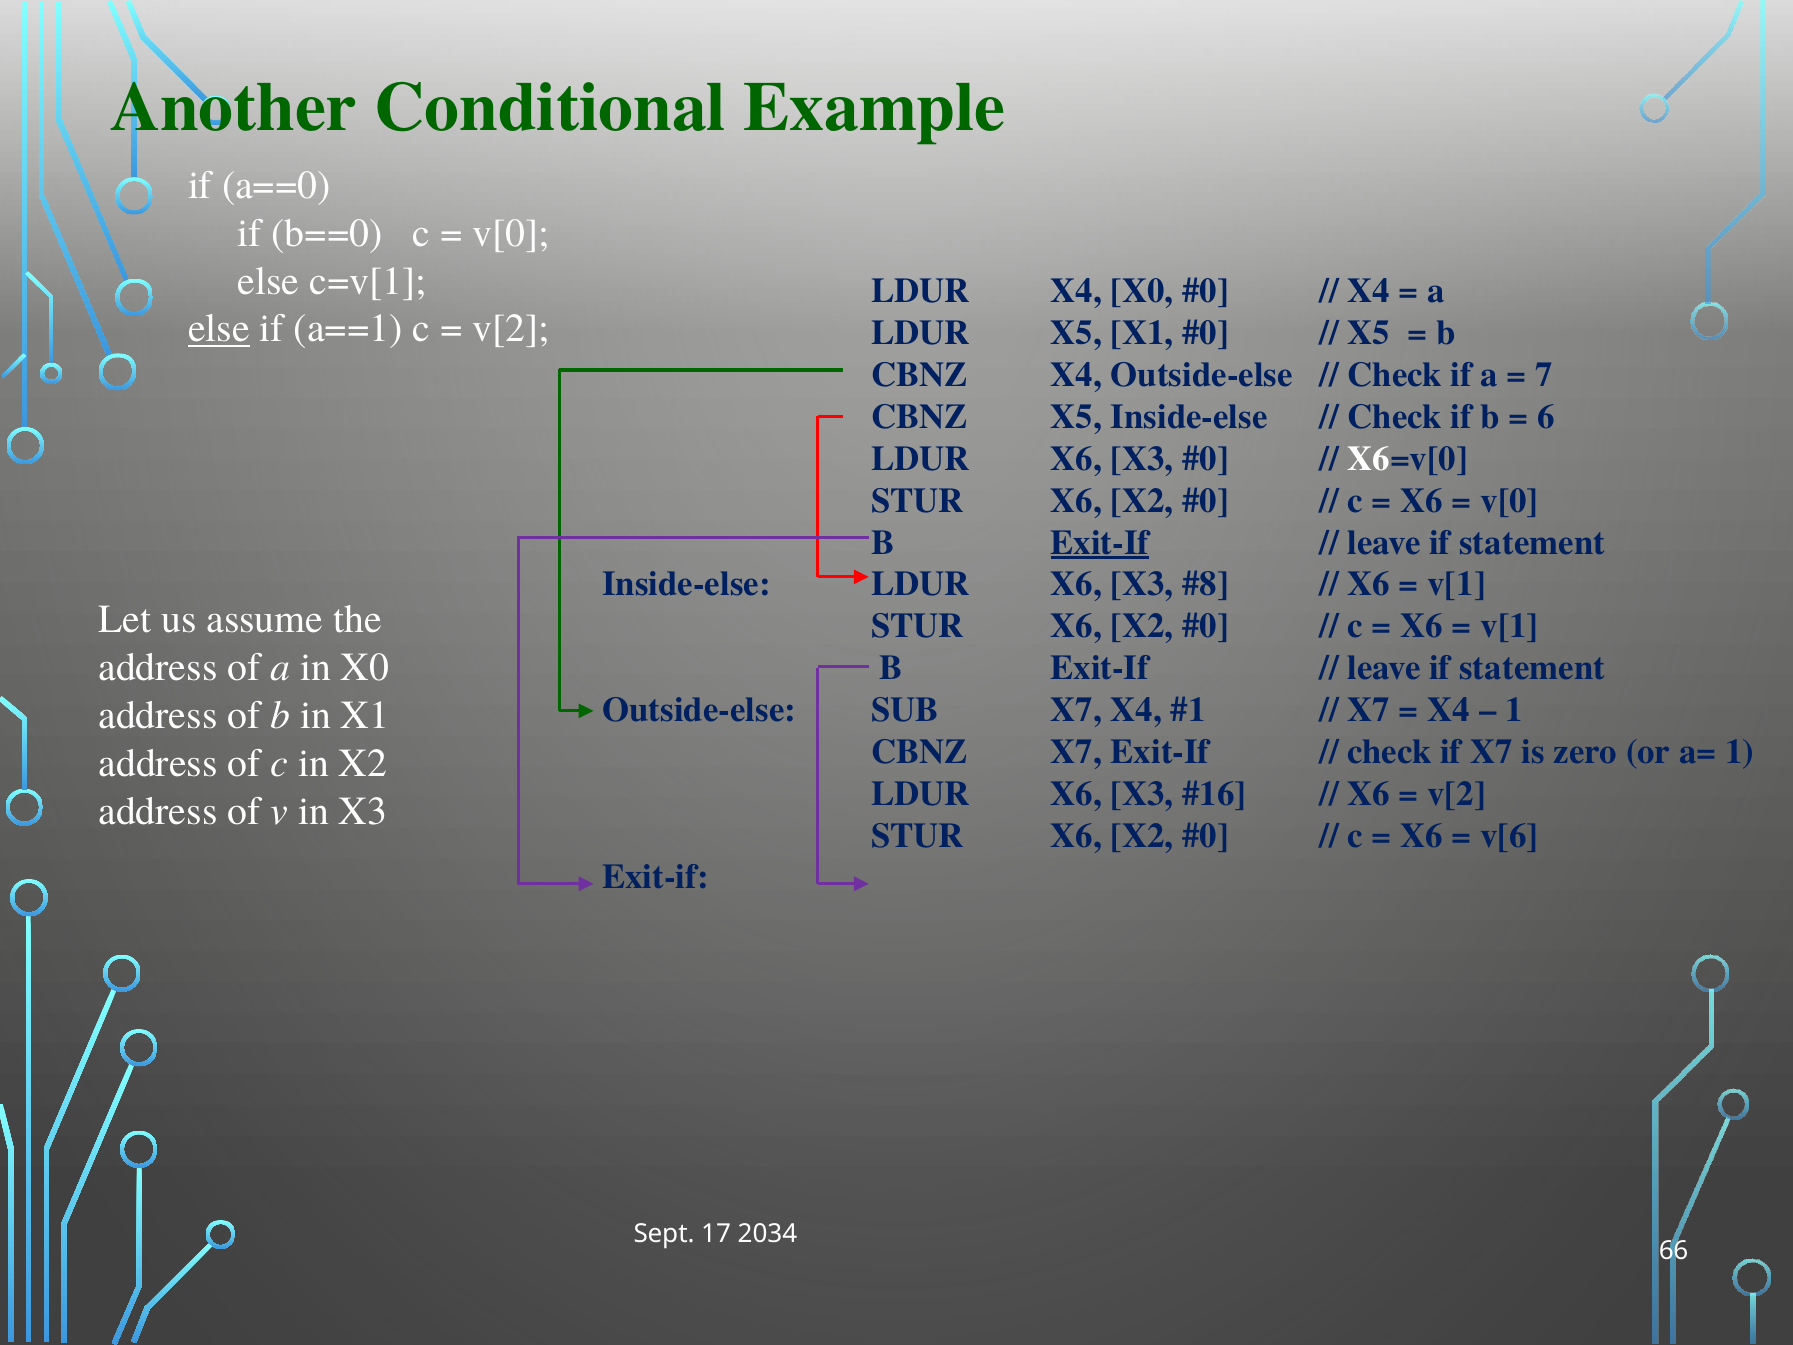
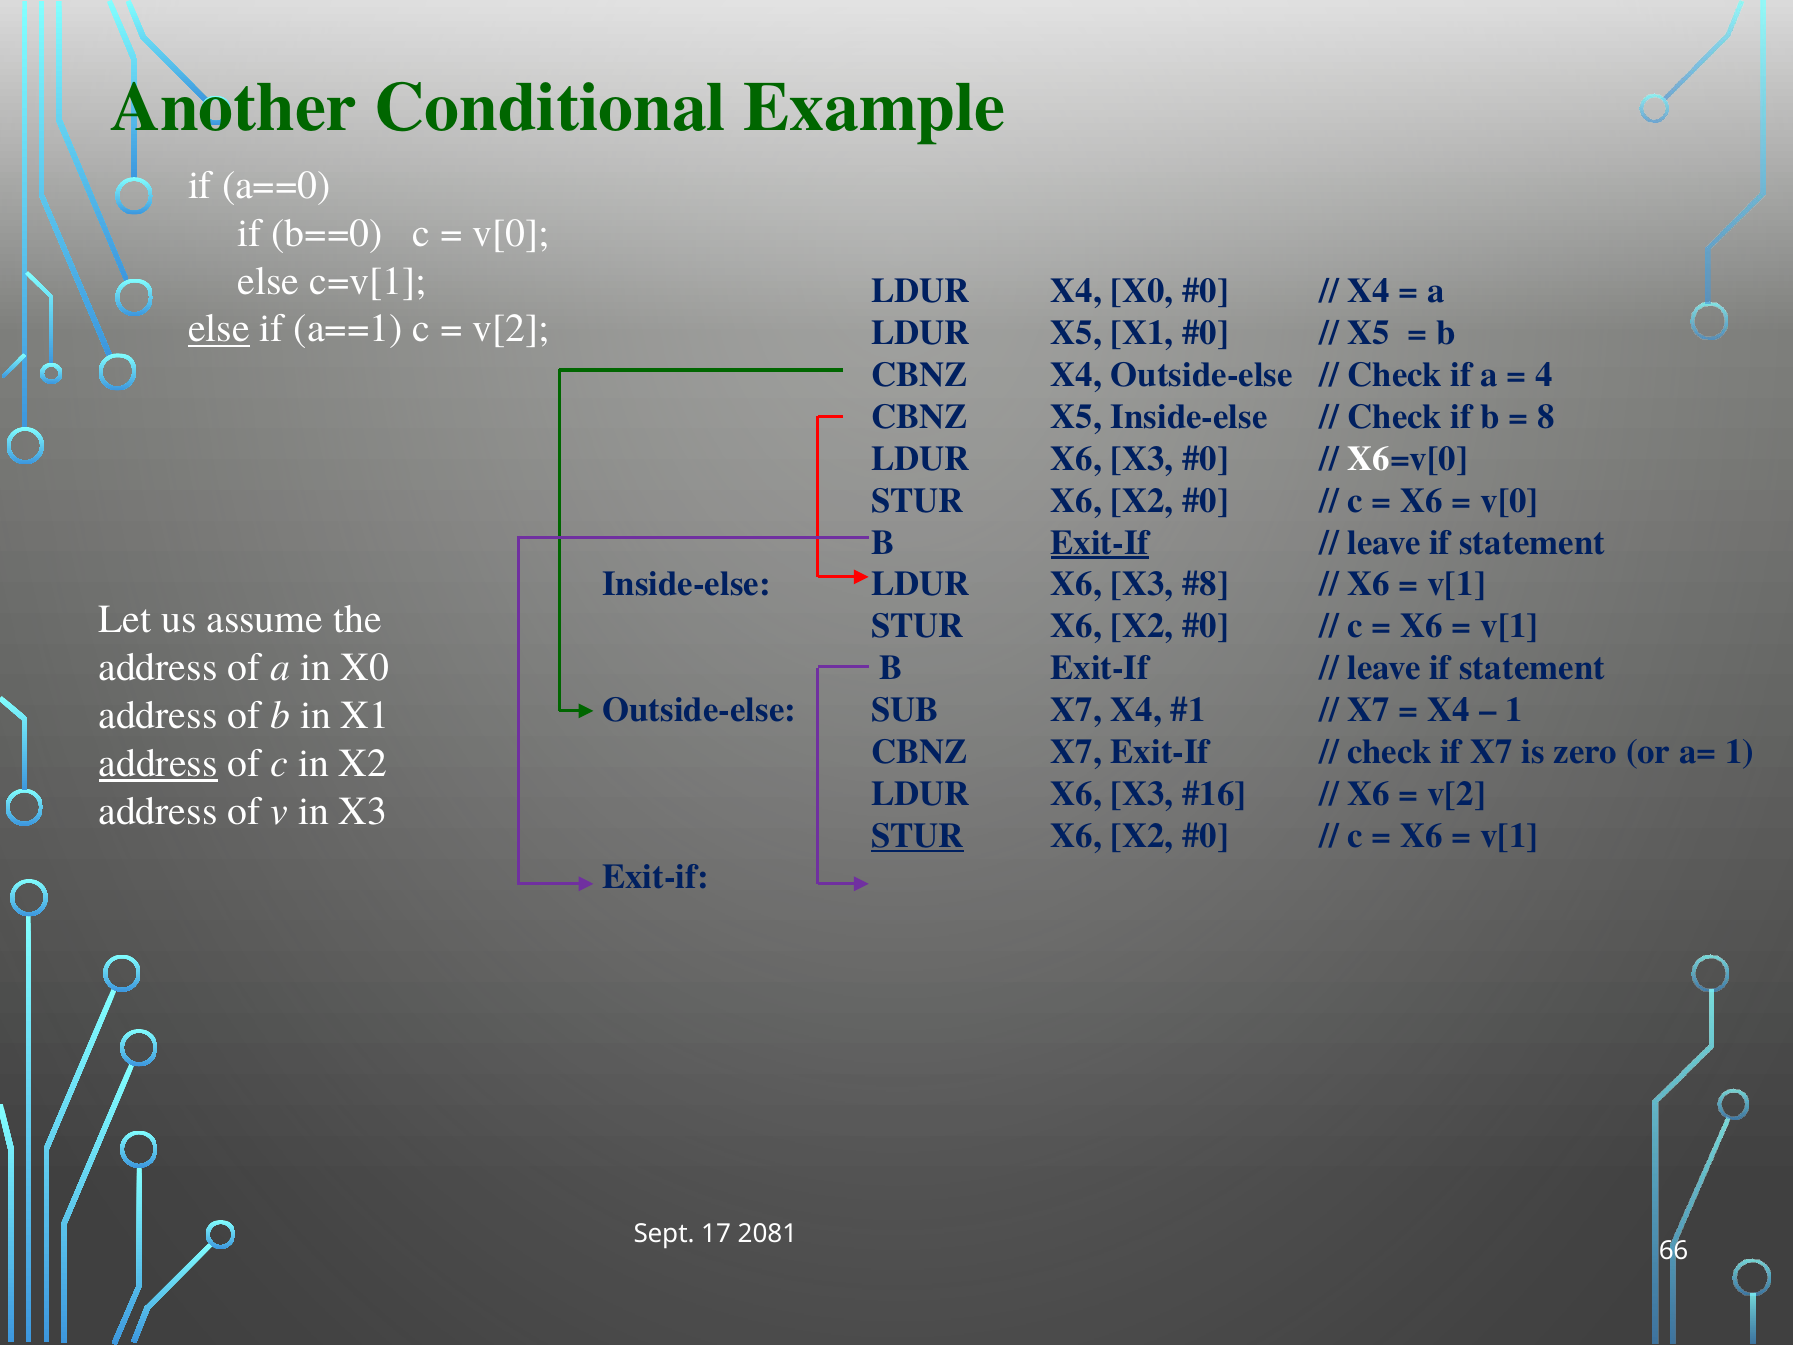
7: 7 -> 4 (1544, 375)
6: 6 -> 8 (1546, 417)
address underline: none -> present (158, 763)
STUR underline: none -> present (918, 835)
v[6: v[6 -> v[1 (1510, 835)
2034: 2034 -> 2081 (767, 1234)
